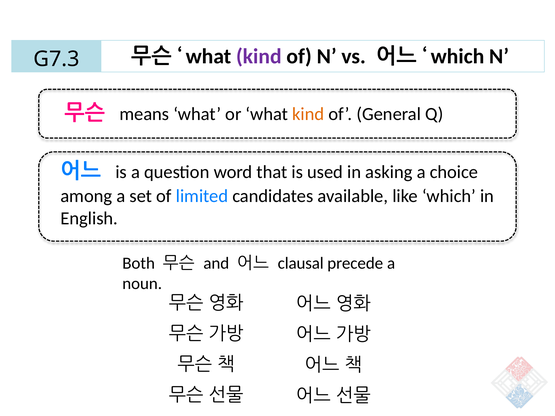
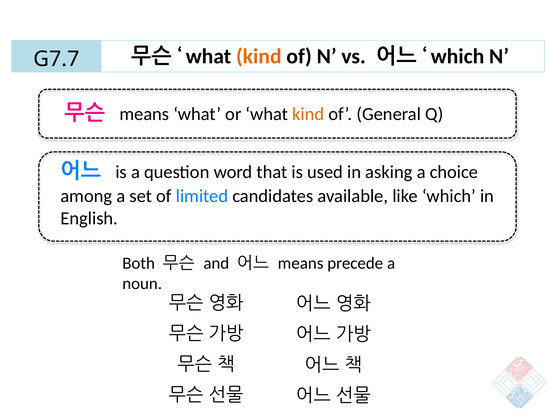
G7.3: G7.3 -> G7.7 (56, 59)
kind colour: purple -> orange (259, 57)
clausal: clausal -> means (301, 263)
